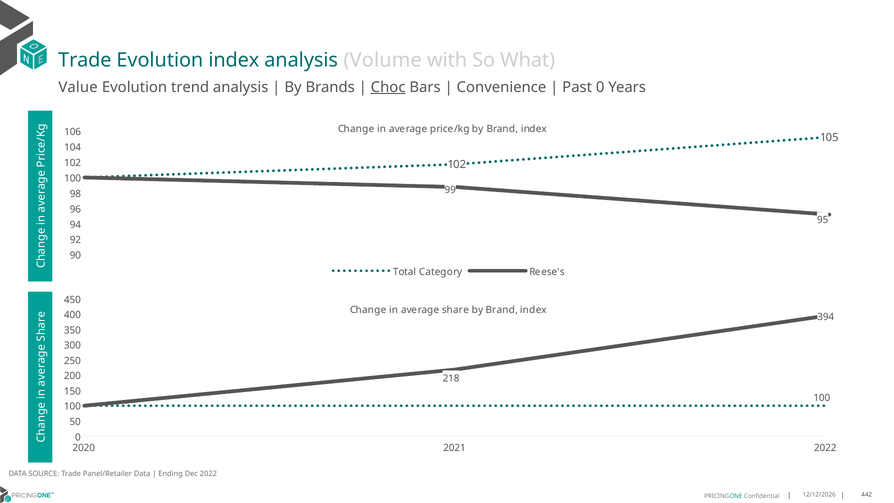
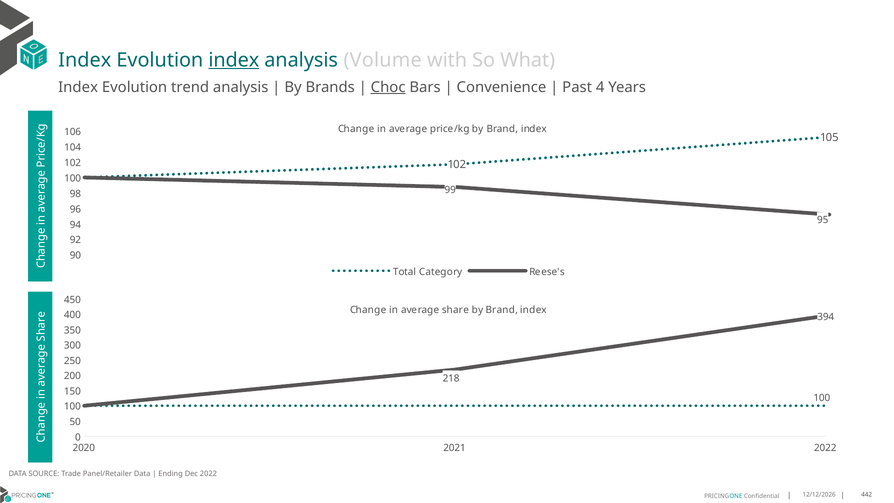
Trade: Trade -> Index (85, 60)
index underline: none -> present (234, 60)
Value: Value -> Index (78, 87)
Past 0: 0 -> 4 (600, 87)
